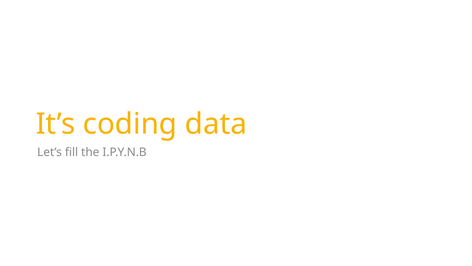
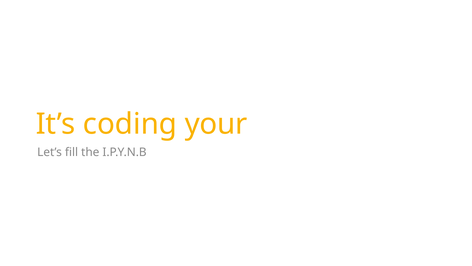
data: data -> your (216, 124)
